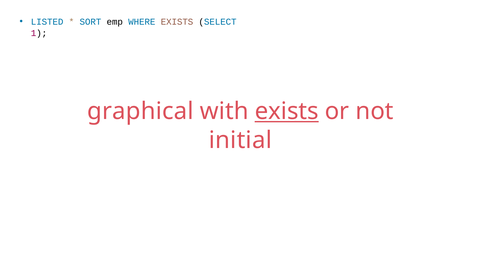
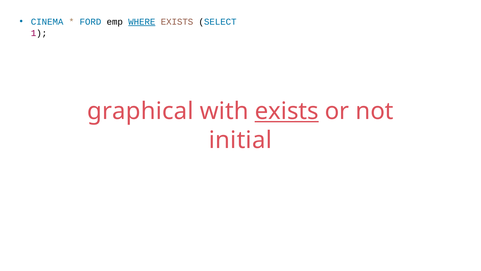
LISTED: LISTED -> CINEMA (47, 22)
SORT: SORT -> FORD (90, 22)
WHERE underline: none -> present (142, 22)
